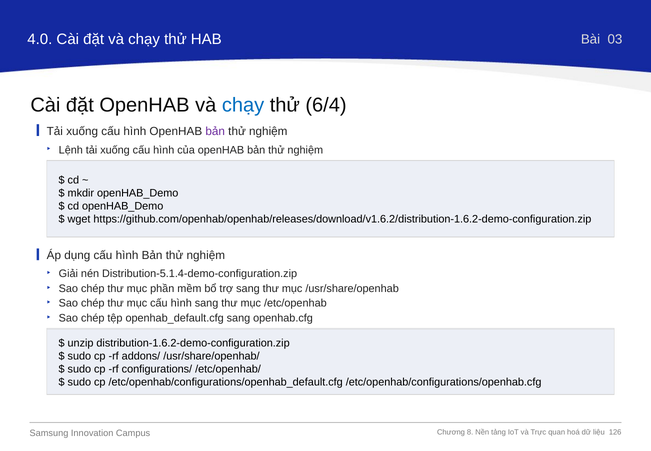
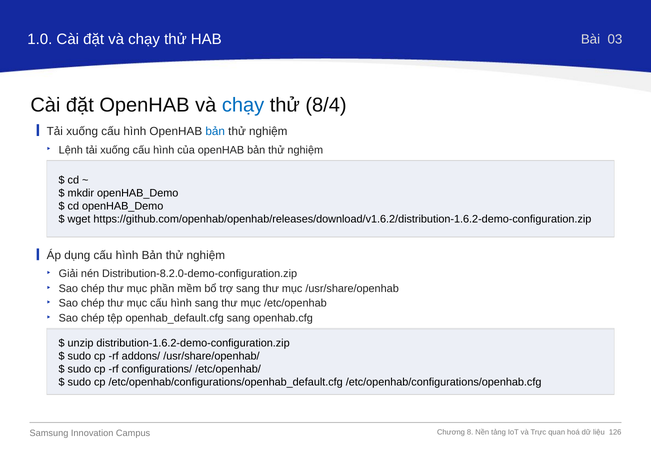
4.0: 4.0 -> 1.0 (40, 39)
6/4: 6/4 -> 8/4 (326, 105)
bản colour: purple -> blue (215, 131)
Distribution-5.1.4-demo-configuration.zip: Distribution-5.1.4-demo-configuration.zip -> Distribution-8.2.0-demo-configuration.zip (200, 274)
